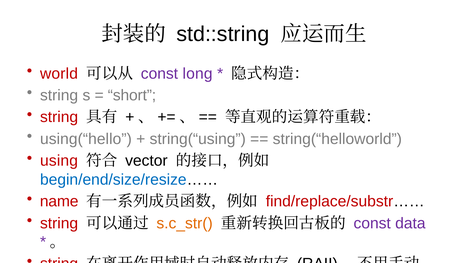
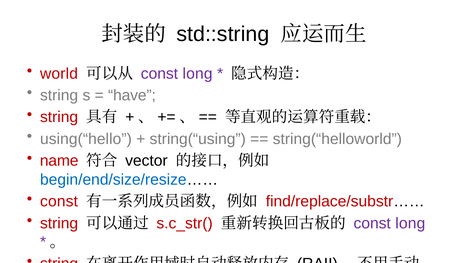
short: short -> have (132, 95)
using: using -> name (59, 161)
name: name -> const (59, 202)
s.c_str( colour: orange -> red (185, 223)
data: data -> long (410, 223)
